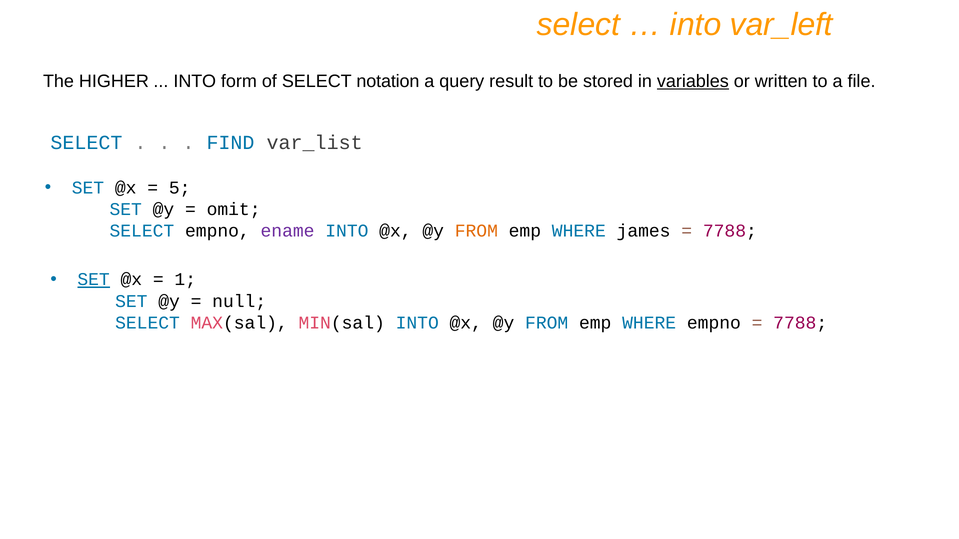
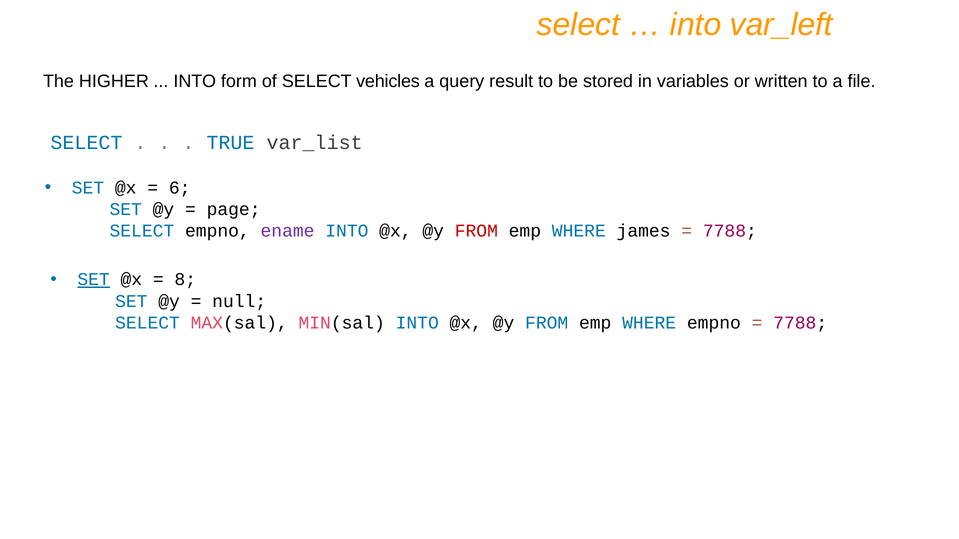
notation: notation -> vehicles (388, 81)
variables underline: present -> none (693, 81)
FIND: FIND -> TRUE (230, 143)
5: 5 -> 6 (180, 188)
omit: omit -> page (234, 209)
FROM colour: orange -> red (476, 231)
1: 1 -> 8 (185, 280)
